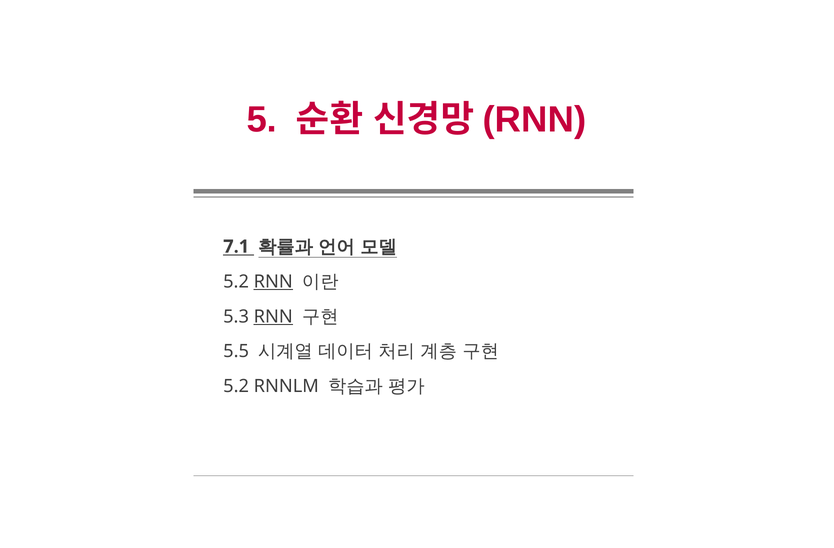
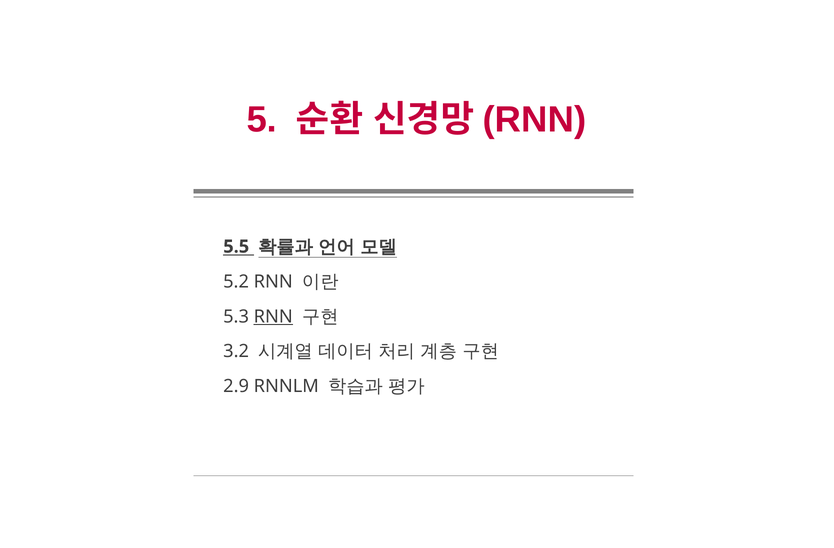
7.1: 7.1 -> 5.5 (236, 247)
RNN underline: present -> none (273, 281)
5.5: 5.5 -> 3.2 (236, 351)
5.2: 5.2 -> 2.9 (236, 386)
